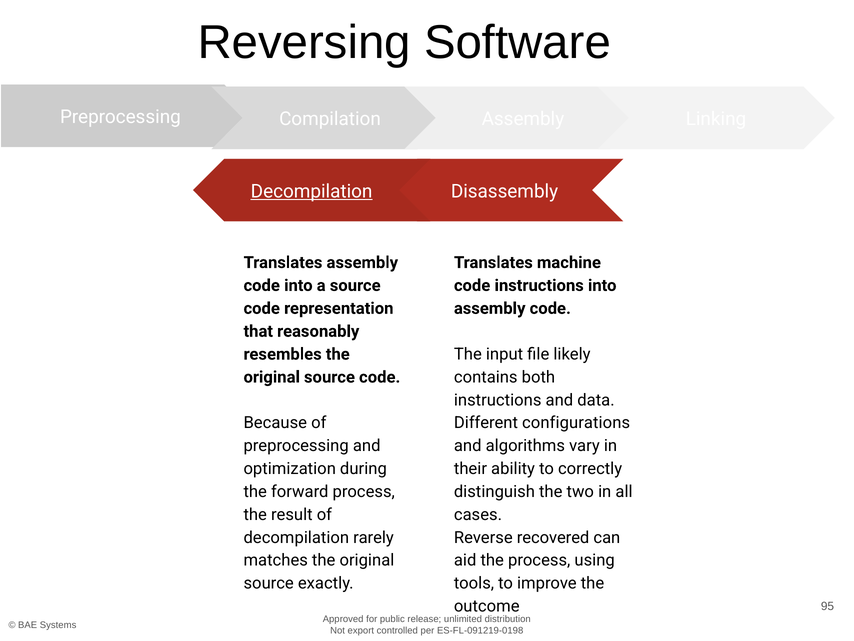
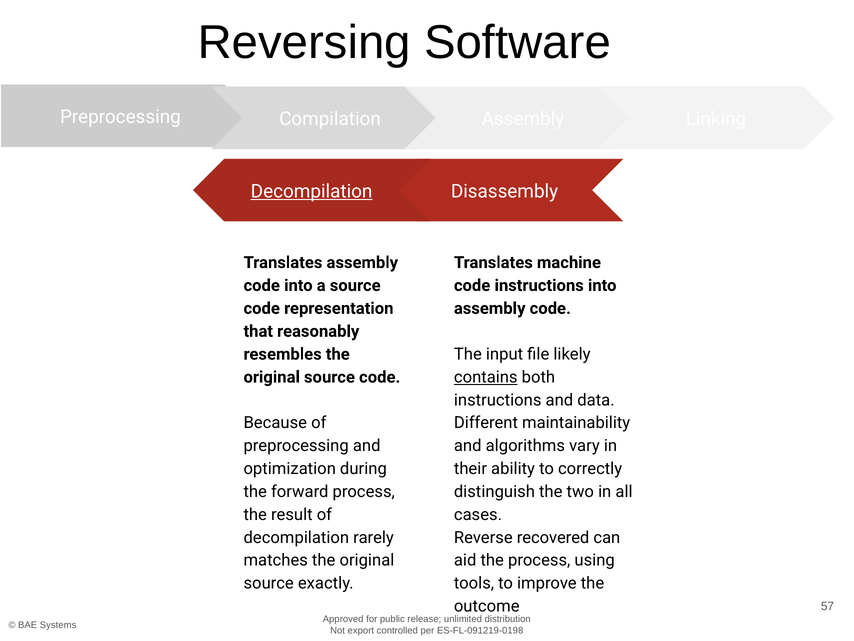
contains underline: none -> present (486, 377)
configurations: configurations -> maintainability (576, 423)
95: 95 -> 57 (828, 606)
